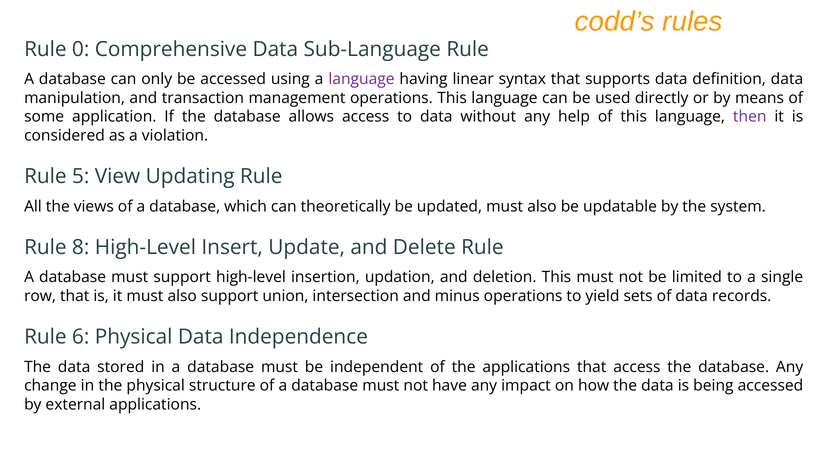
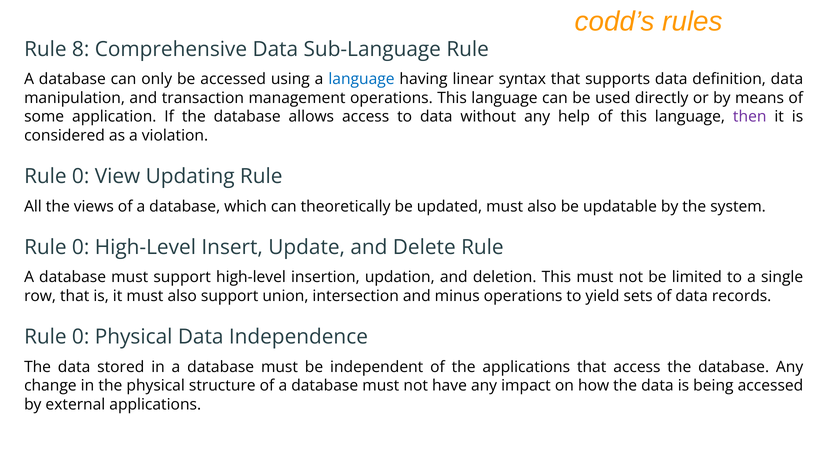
0: 0 -> 8 (81, 49)
language colour: purple -> blue (361, 79)
5: 5 -> 0 (81, 176)
8: 8 -> 0 (81, 247)
6: 6 -> 0 (81, 337)
